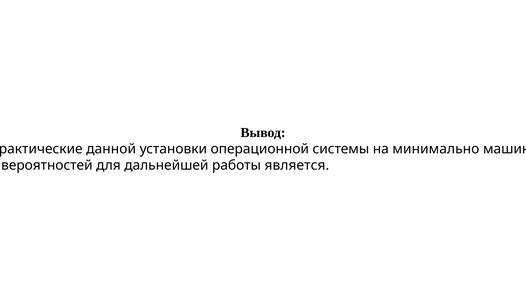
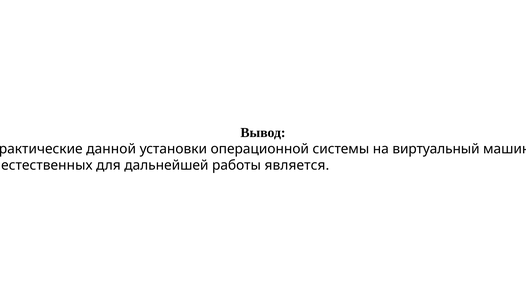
на минимально: минимально -> виртуальный (436, 149)
вероятностей: вероятностей -> естественных (47, 165)
